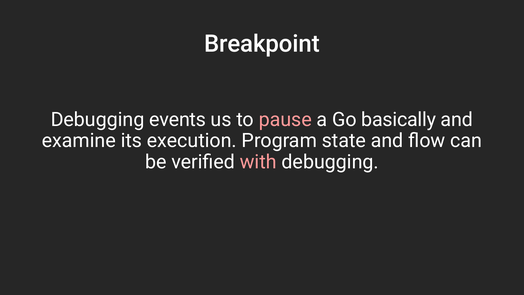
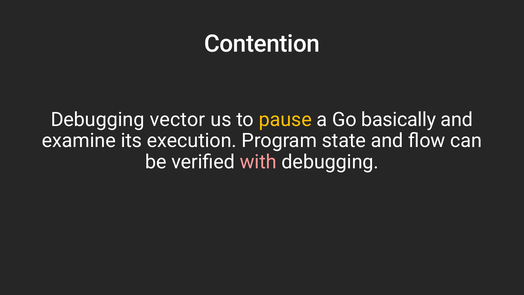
Breakpoint: Breakpoint -> Contention (262, 44)
events: events -> vector (177, 119)
pause colour: pink -> yellow (285, 119)
